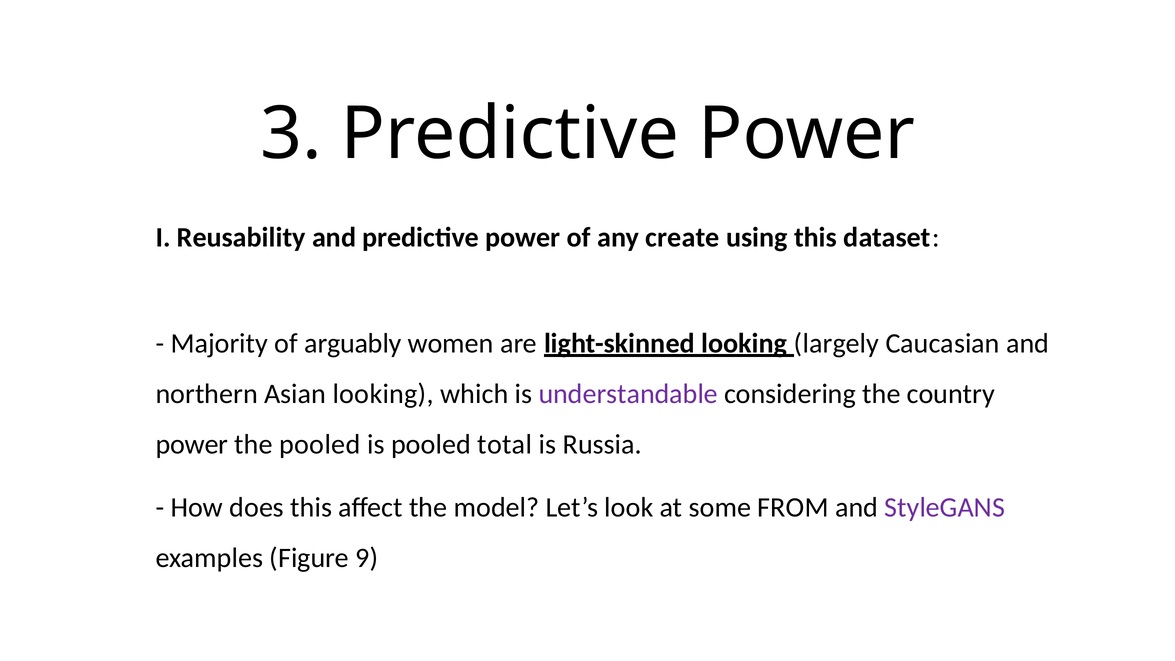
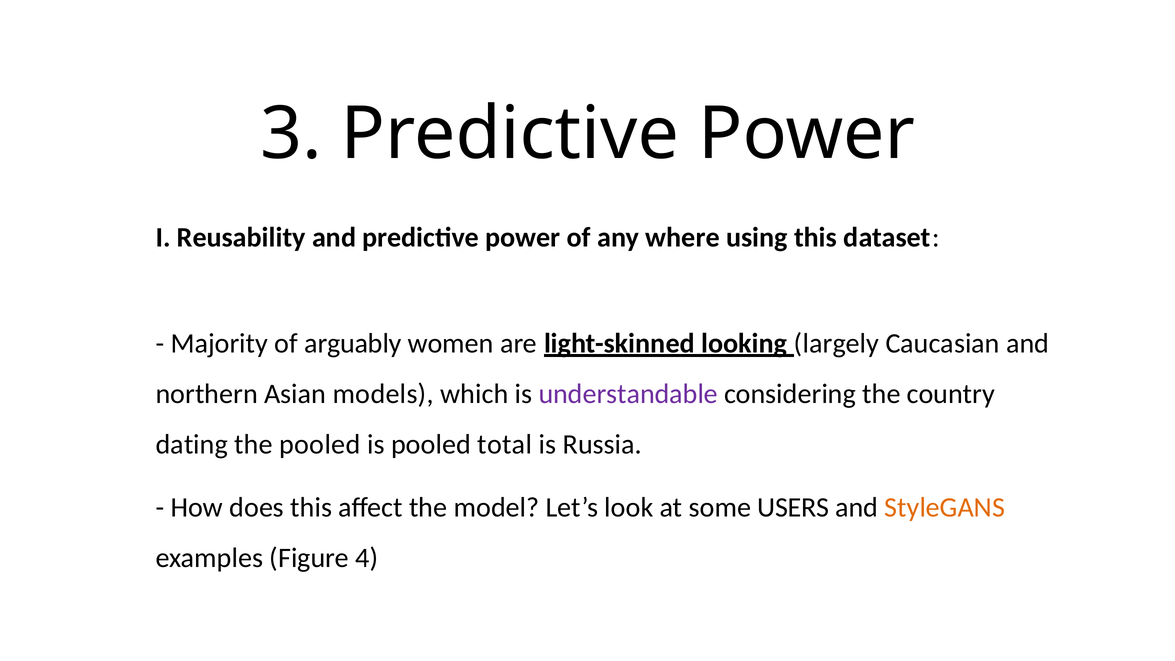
create: create -> where (683, 237)
Asian looking: looking -> models (383, 394)
power: power -> dating (192, 445)
FROM: FROM -> USERS (793, 507)
StyleGANS colour: purple -> orange (945, 507)
9: 9 -> 4 (367, 558)
